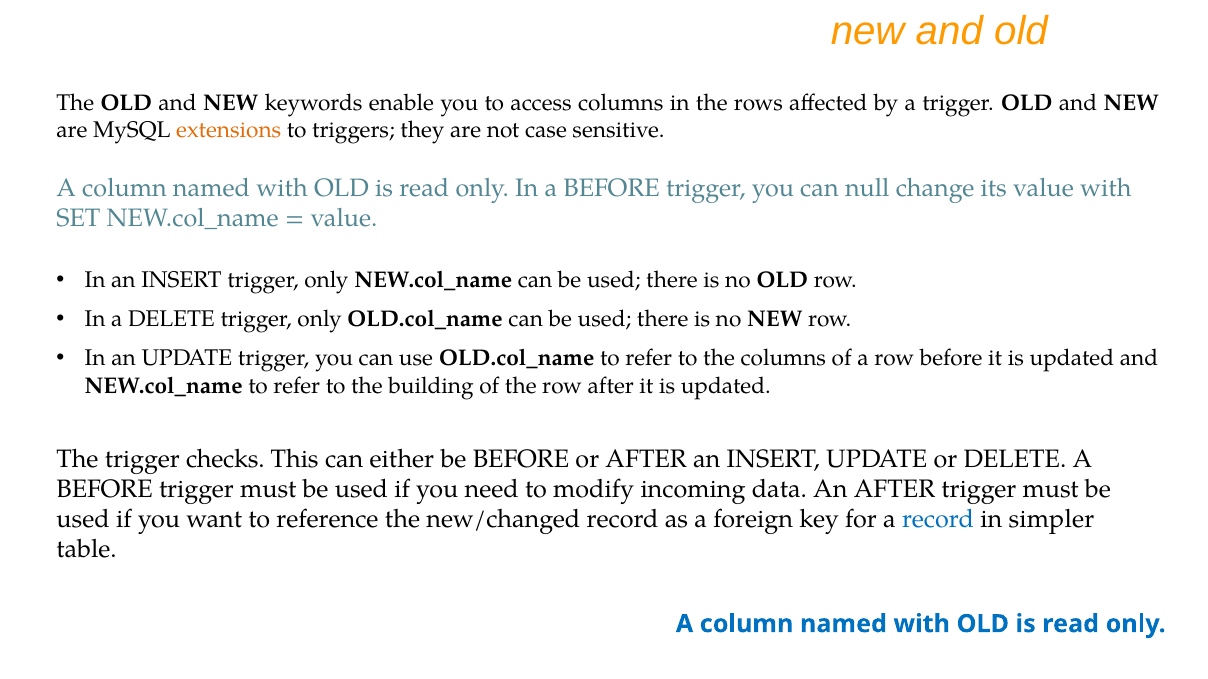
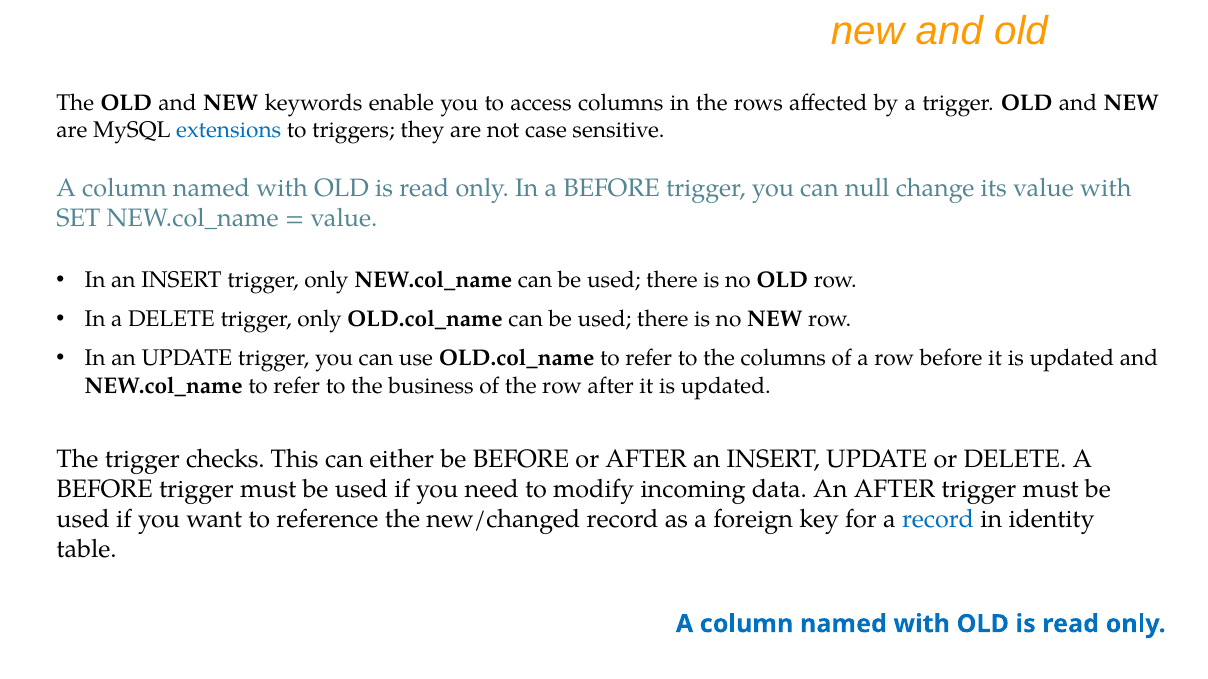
extensions colour: orange -> blue (229, 130)
building: building -> business (431, 386)
simpler: simpler -> identity (1052, 520)
